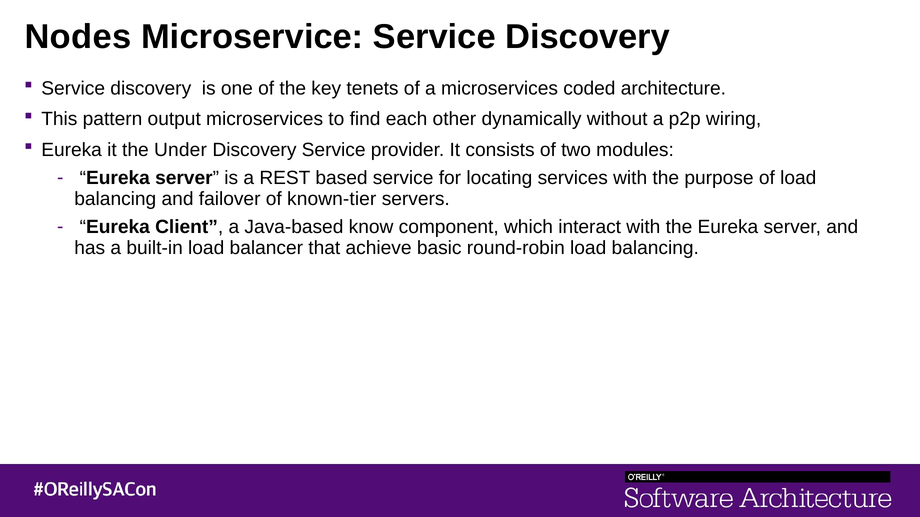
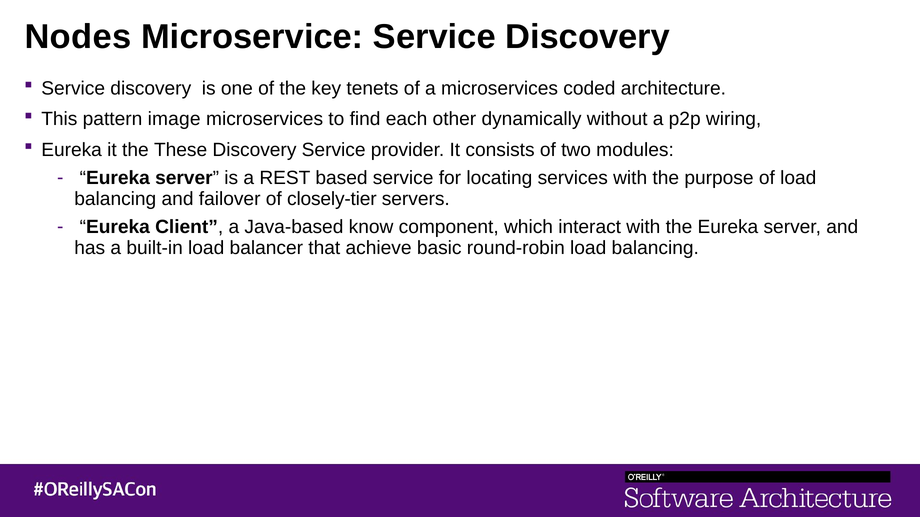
output: output -> image (174, 119)
Under: Under -> These (181, 150)
known-tier: known-tier -> closely-tier (332, 199)
